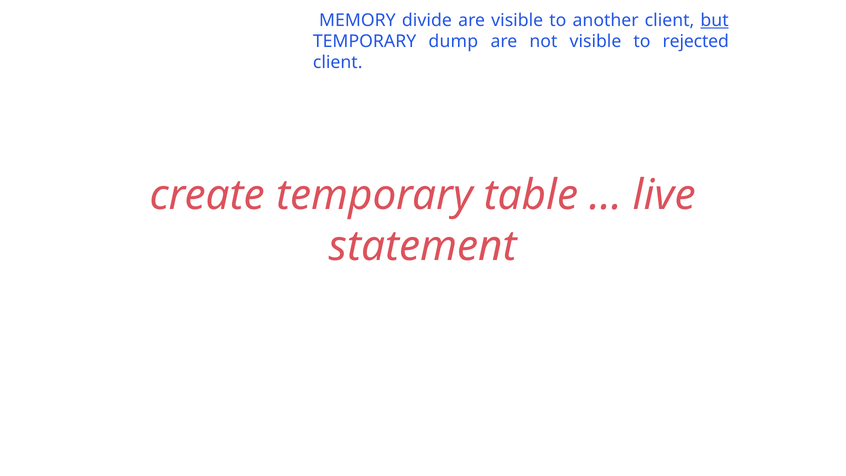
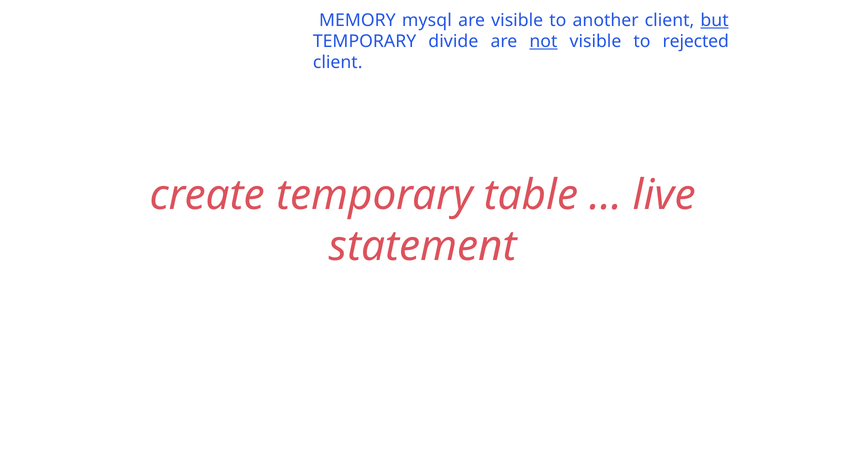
divide: divide -> mysql (427, 20)
dump: dump -> divide (453, 41)
not underline: none -> present (543, 41)
